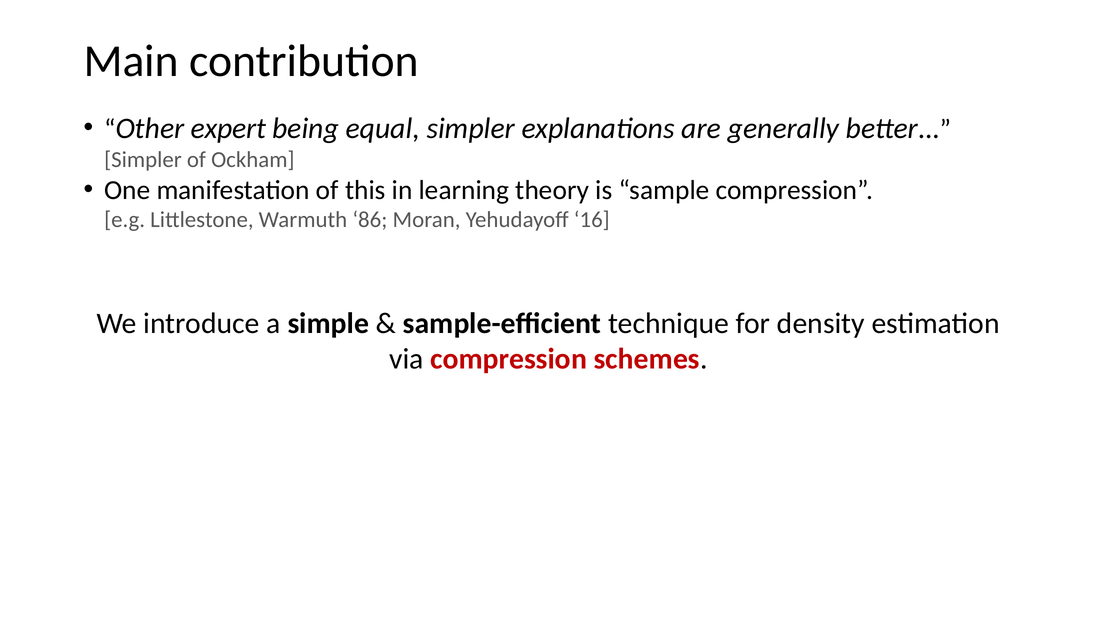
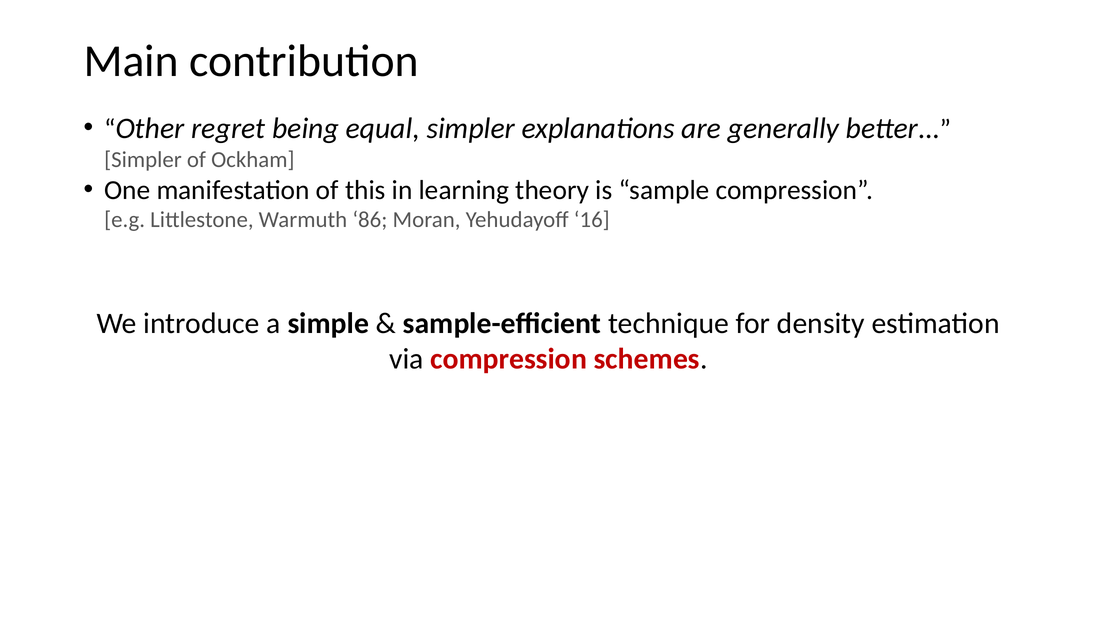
expert: expert -> regret (228, 129)
